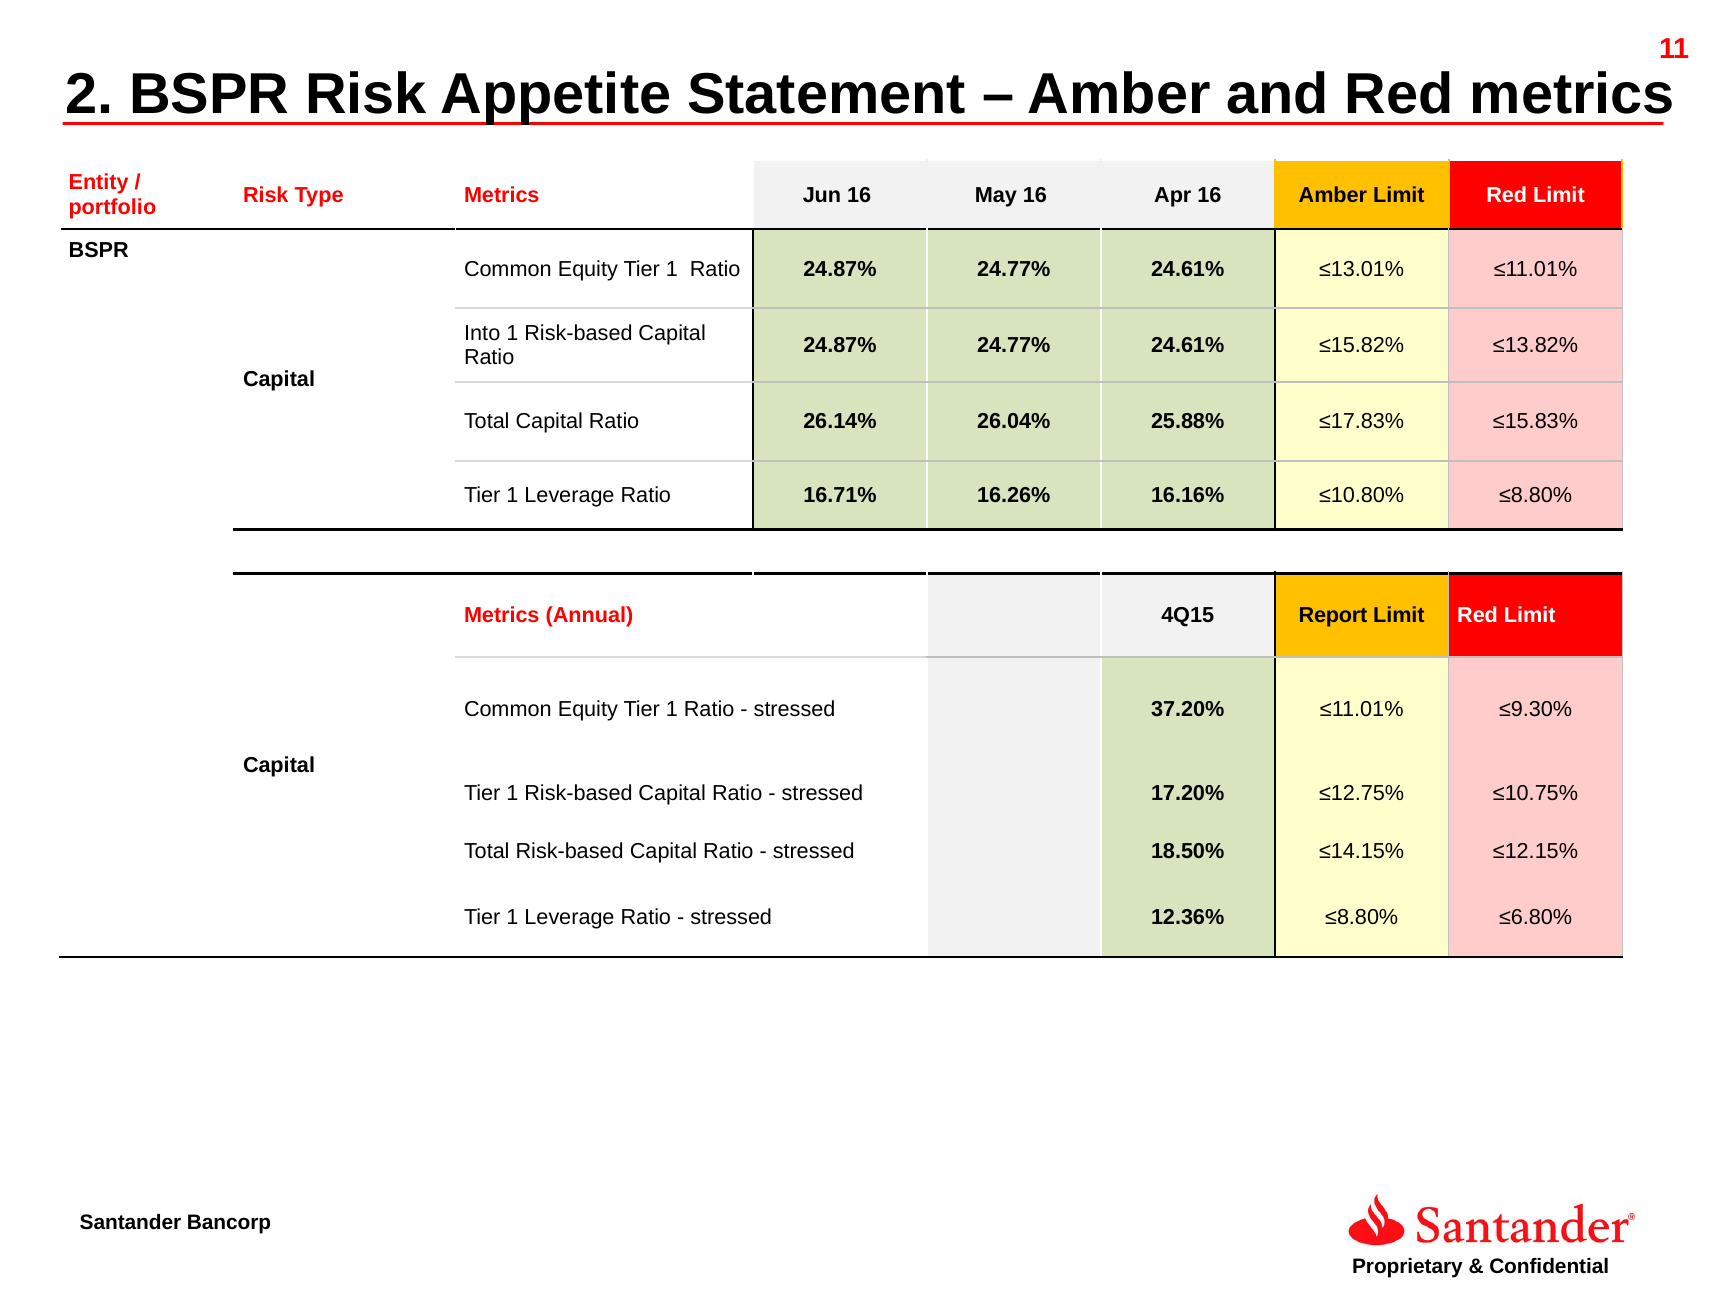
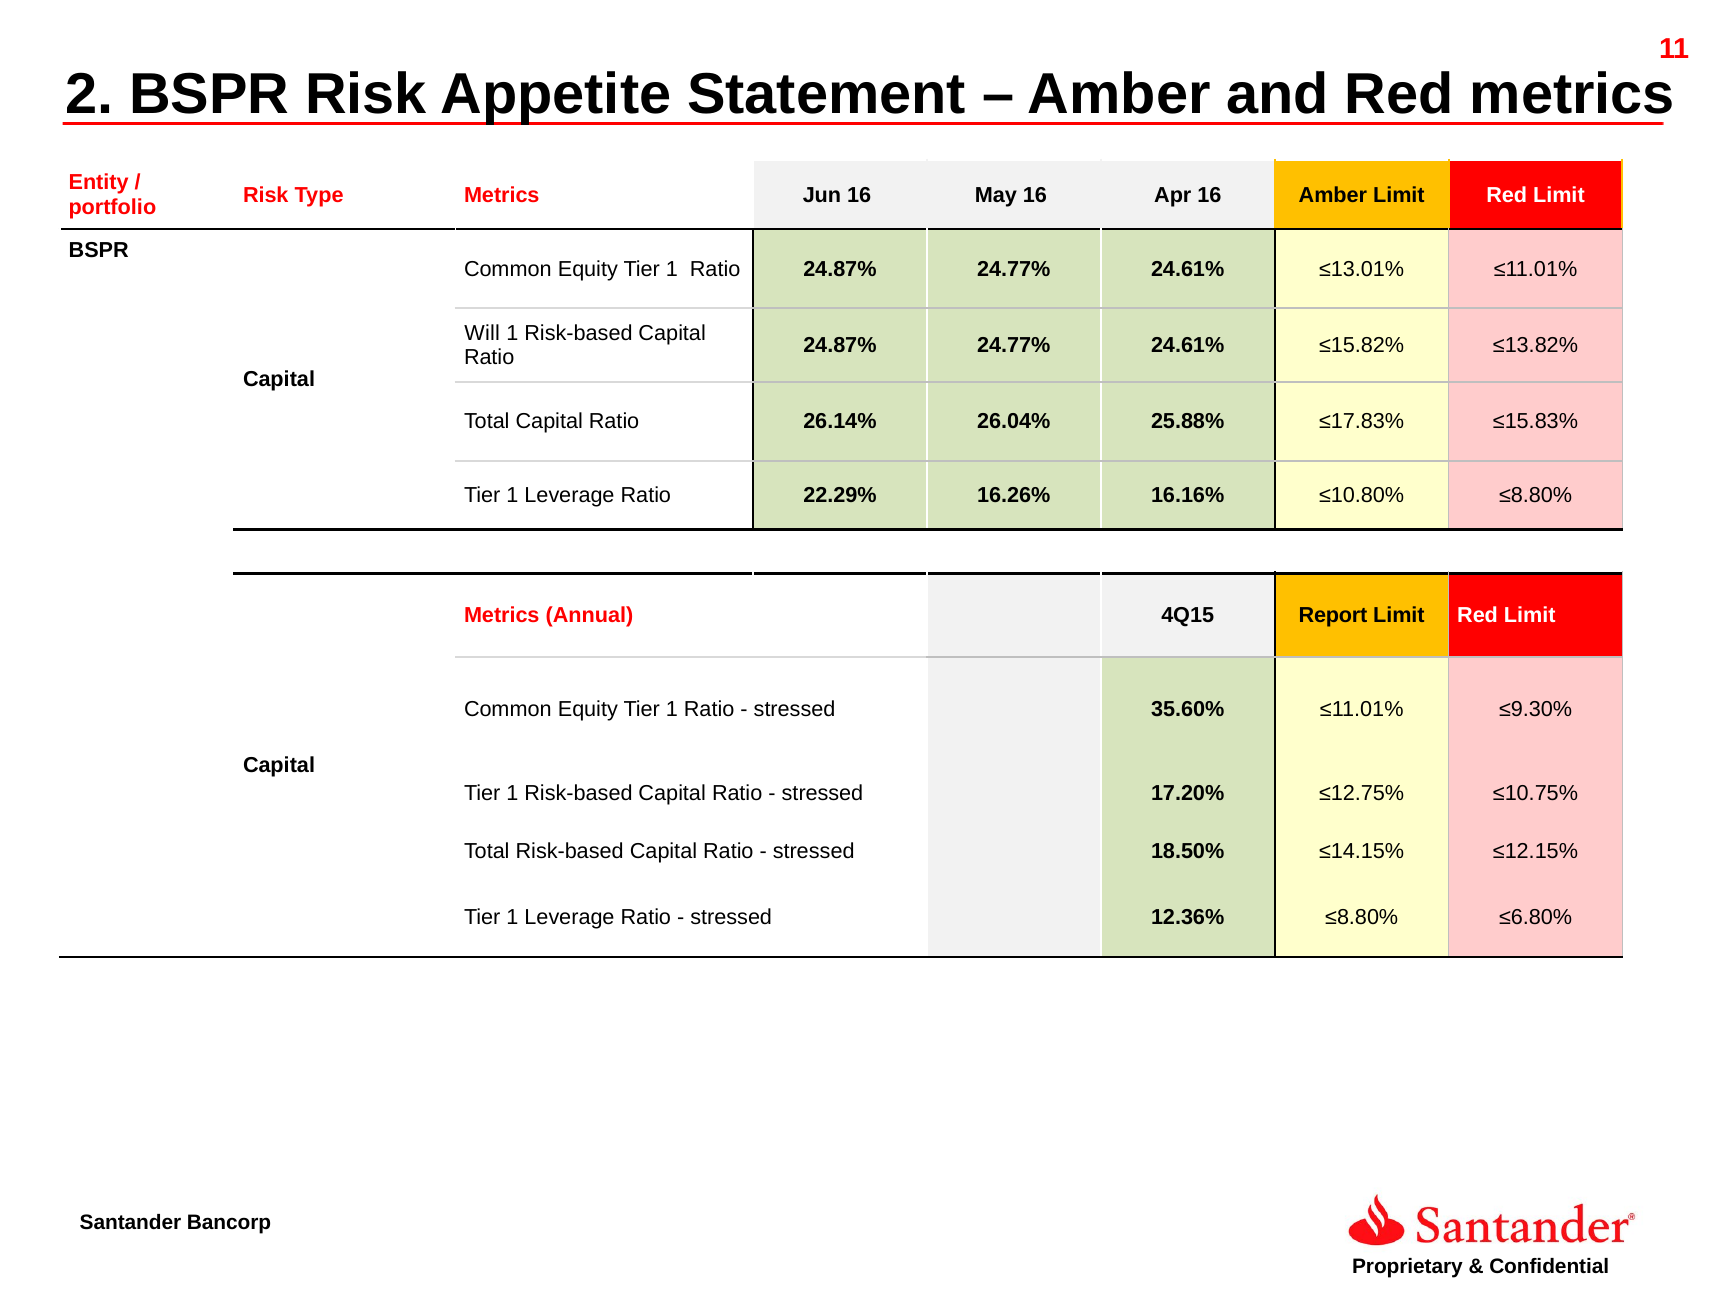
Into: Into -> Will (482, 333)
16.71%: 16.71% -> 22.29% (840, 496)
37.20%: 37.20% -> 35.60% (1188, 710)
